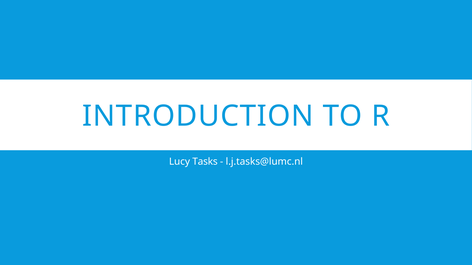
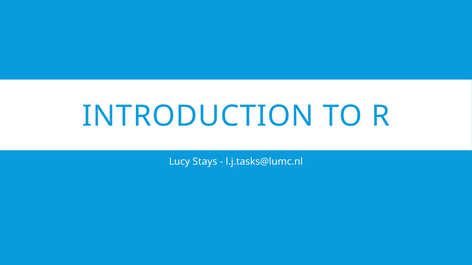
Tasks: Tasks -> Stays (205, 162)
